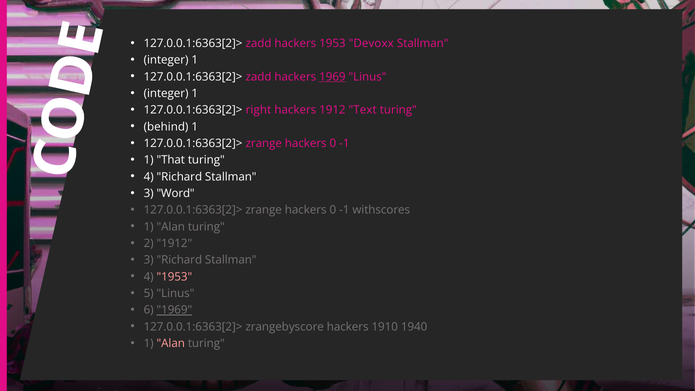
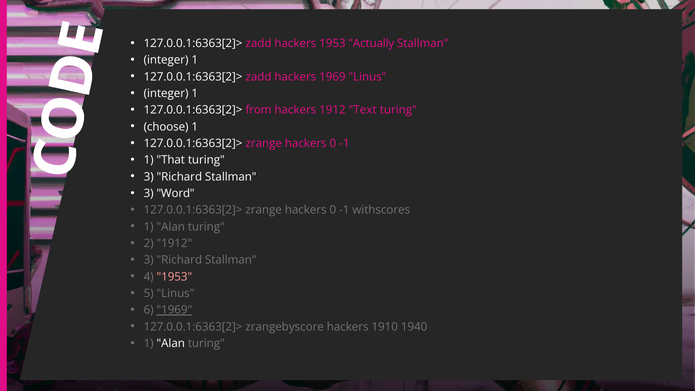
Devoxx: Devoxx -> Actually (371, 43)
1969 underline: present -> none (332, 77)
right: right -> from (259, 110)
behind: behind -> choose (166, 127)
4: 4 -> 3 (149, 177)
Alan colour: pink -> white (171, 343)
